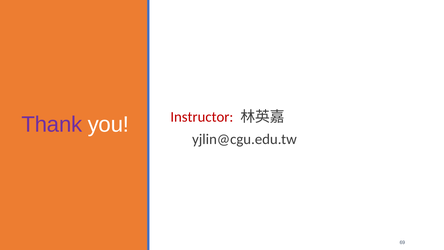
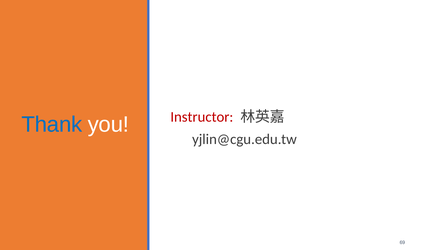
Thank colour: purple -> blue (52, 124)
